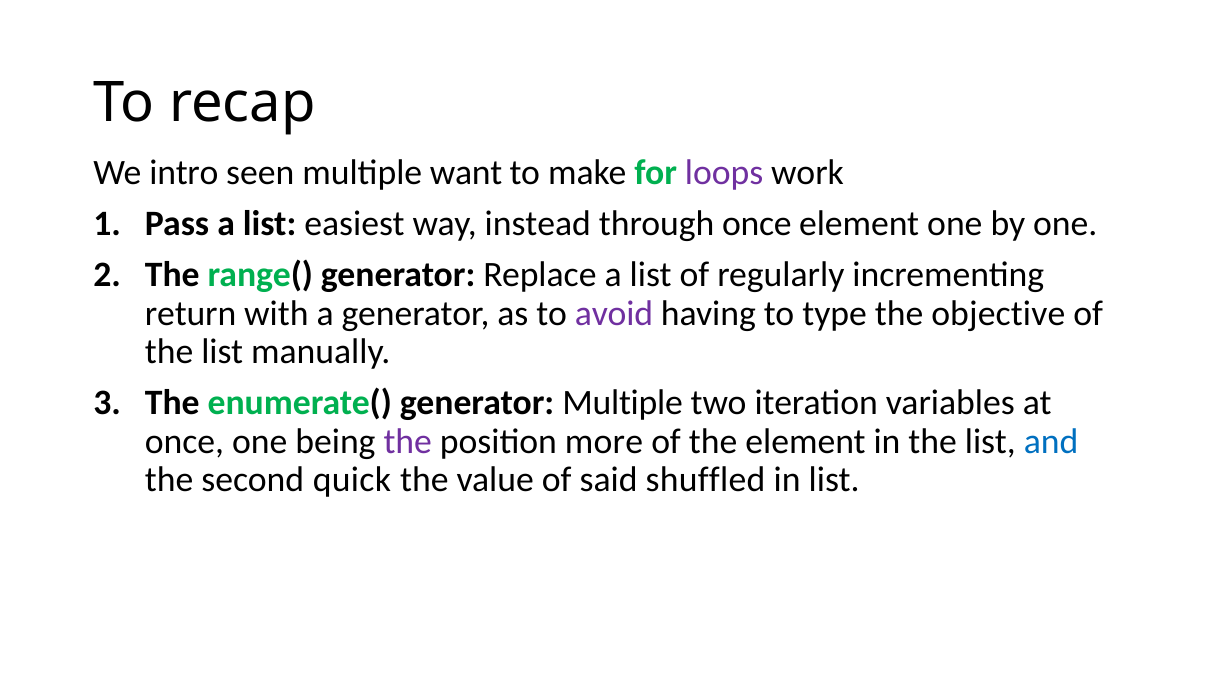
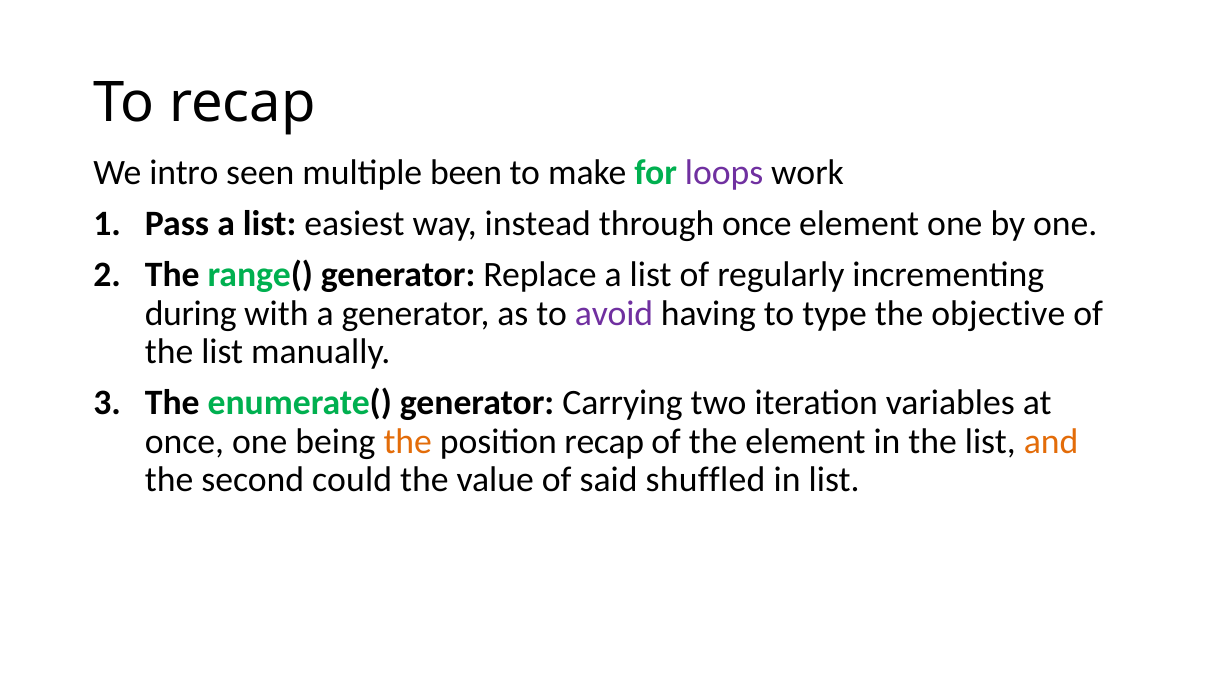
want: want -> been (466, 173)
return: return -> during (191, 314)
generator Multiple: Multiple -> Carrying (623, 403)
the colour: purple -> orange (408, 442)
position more: more -> recap (604, 442)
and colour: blue -> orange (1051, 442)
quick: quick -> could (352, 480)
